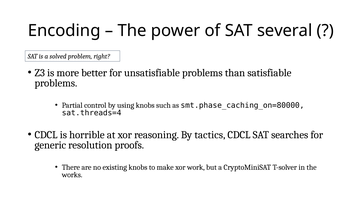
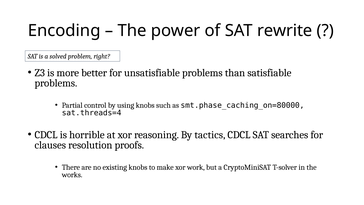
several: several -> rewrite (285, 31)
generic: generic -> clauses (50, 145)
